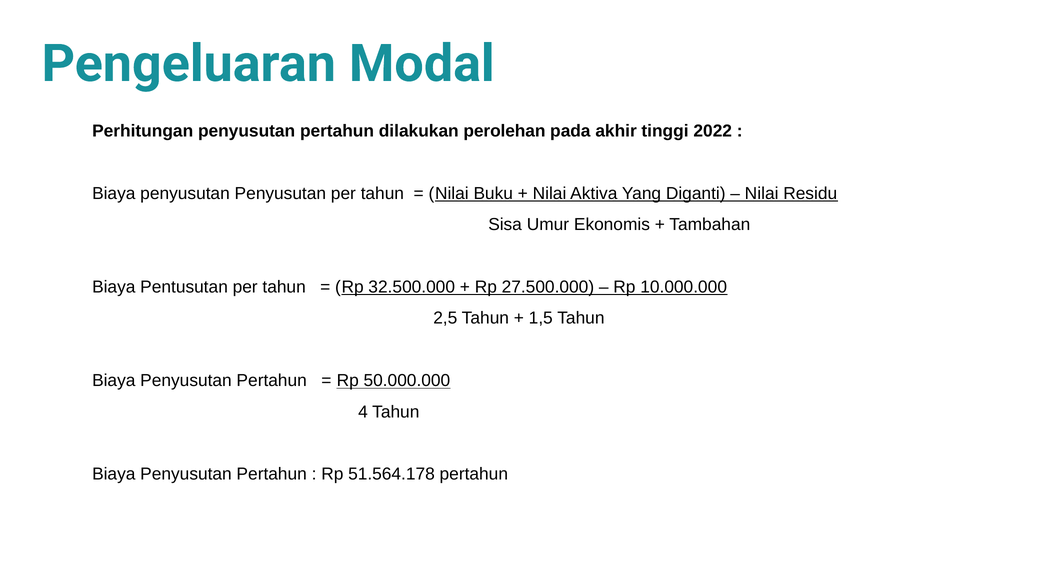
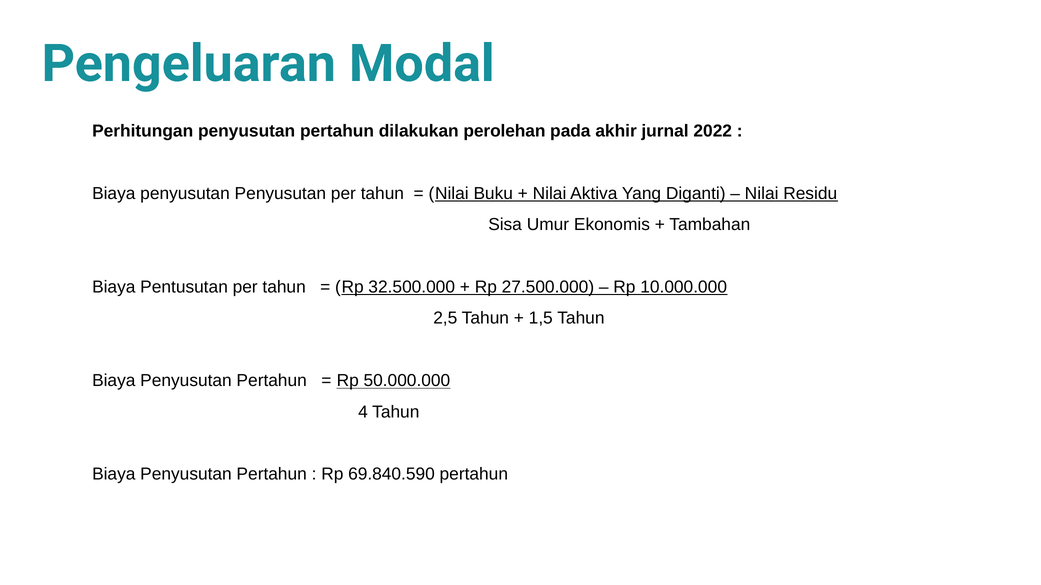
tinggi: tinggi -> jurnal (665, 131)
51.564.178: 51.564.178 -> 69.840.590 (391, 475)
